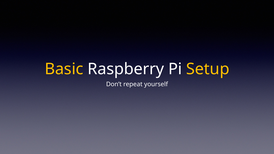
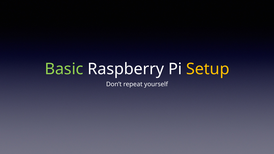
Basic colour: yellow -> light green (64, 69)
